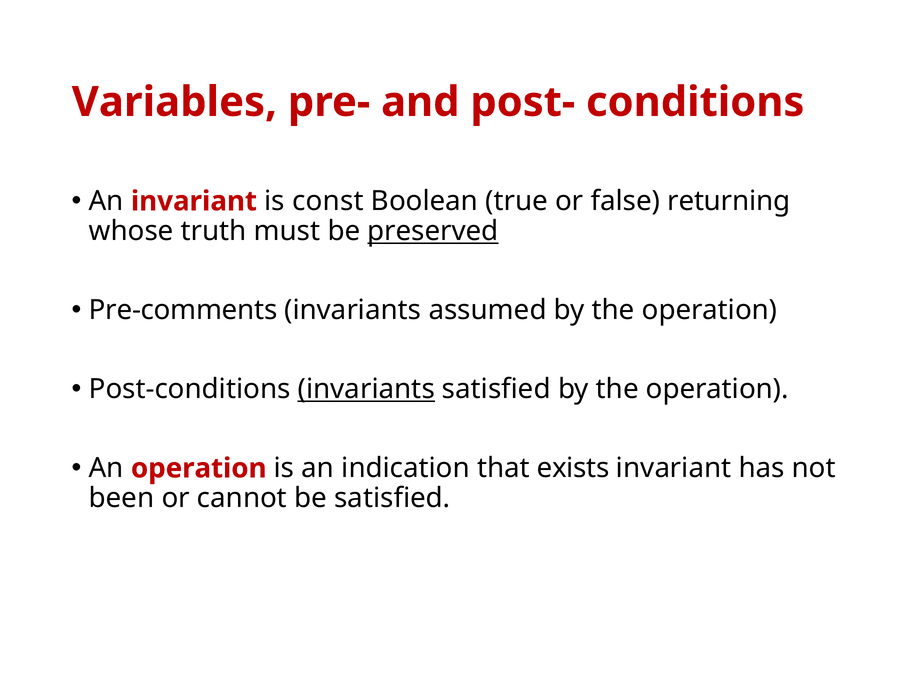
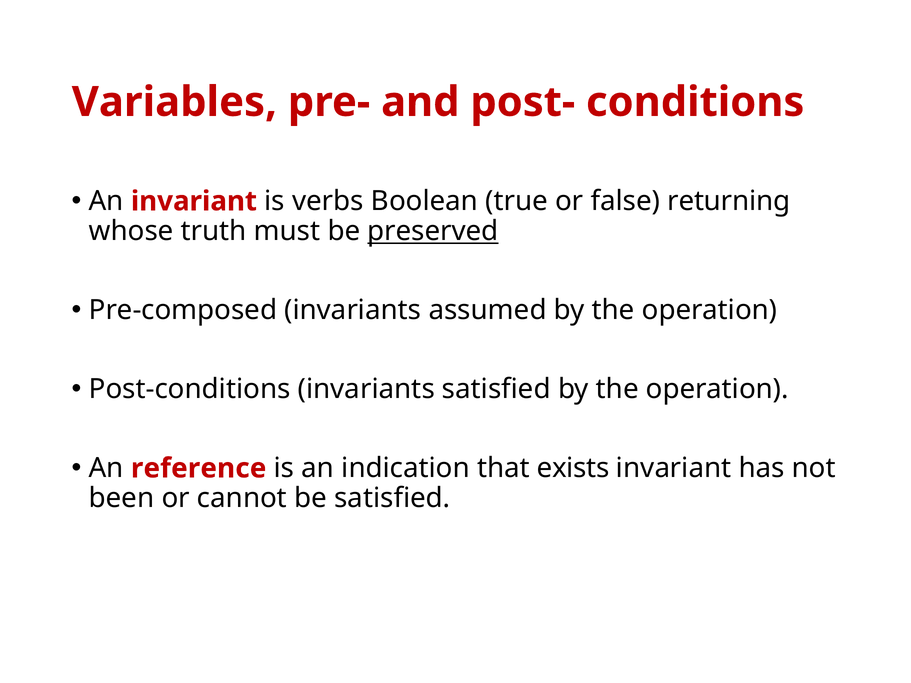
const: const -> verbs (328, 201)
Pre-comments: Pre-comments -> Pre-composed (183, 310)
invariants underline: present -> none (366, 389)
An operation: operation -> reference (199, 468)
